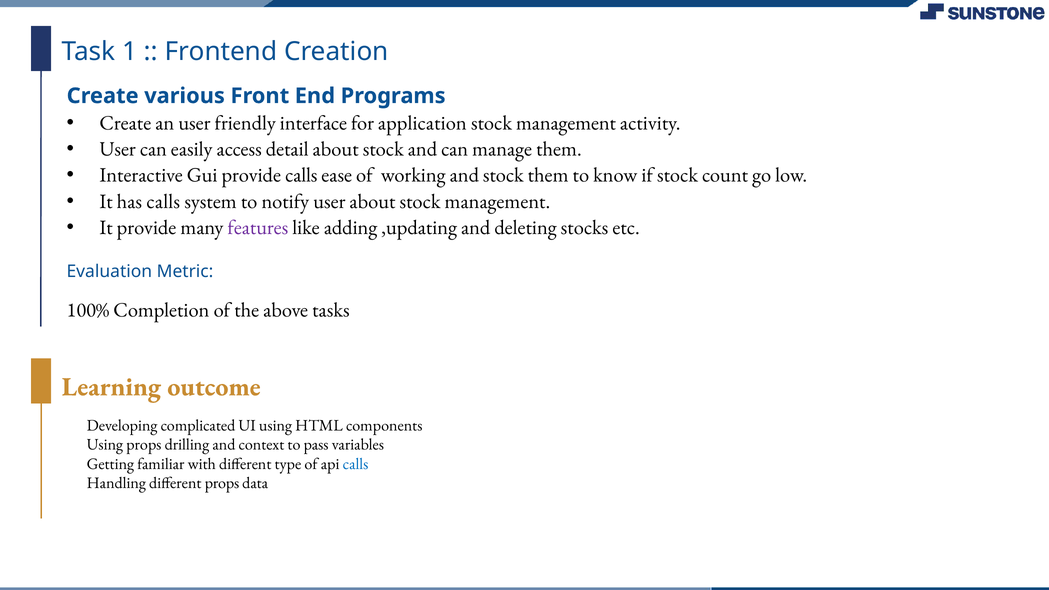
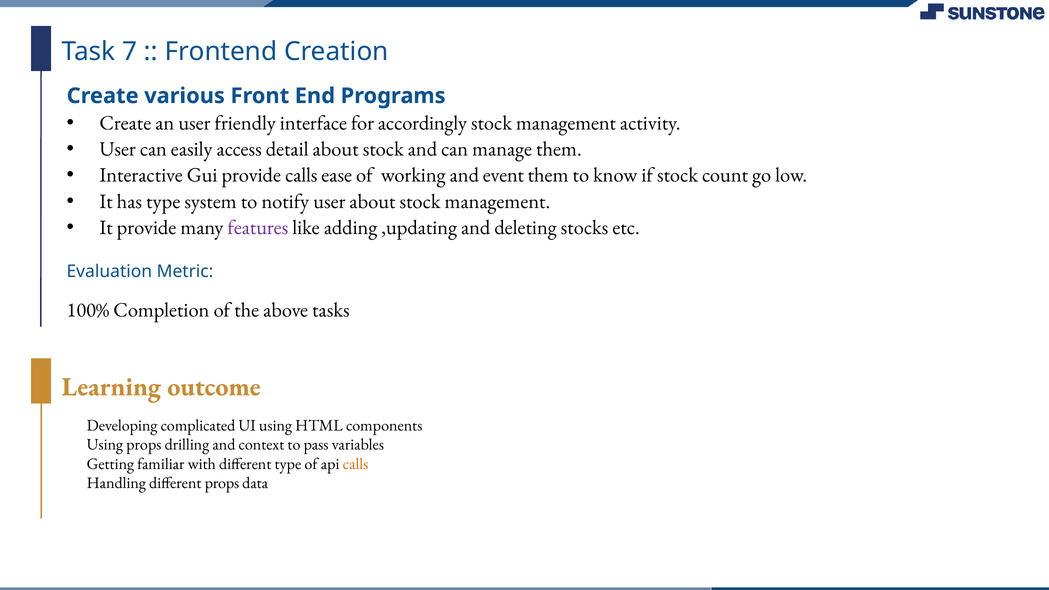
1: 1 -> 7 (130, 52)
application: application -> accordingly (422, 123)
and stock: stock -> event (503, 175)
has calls: calls -> type (163, 201)
calls colour: blue -> orange (355, 464)
